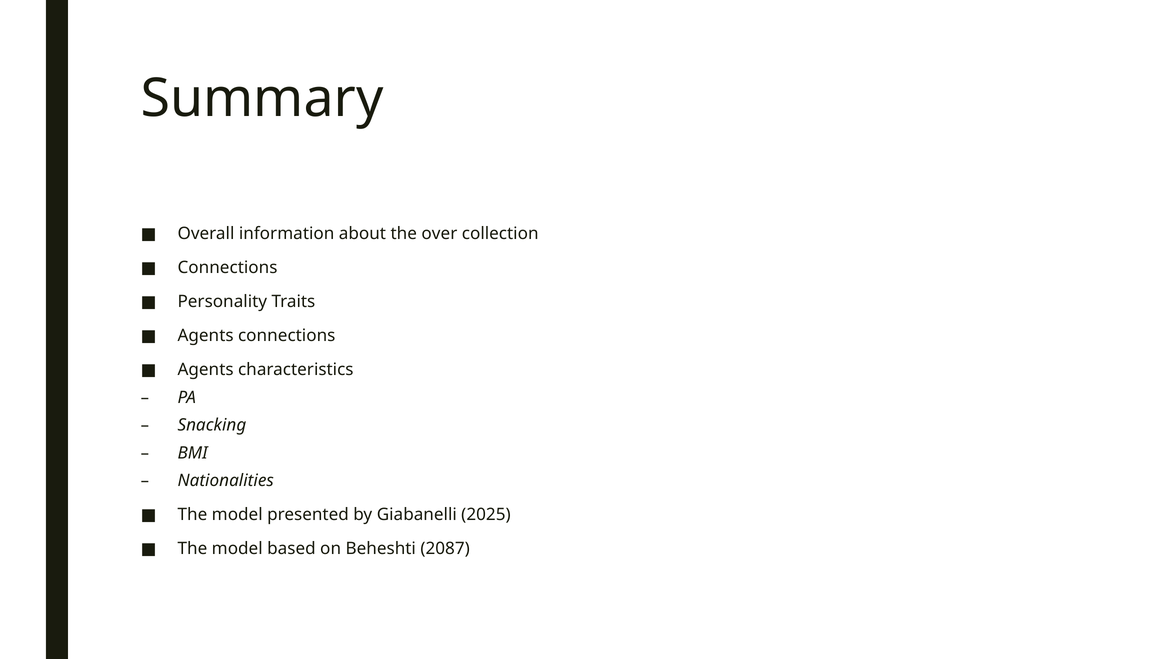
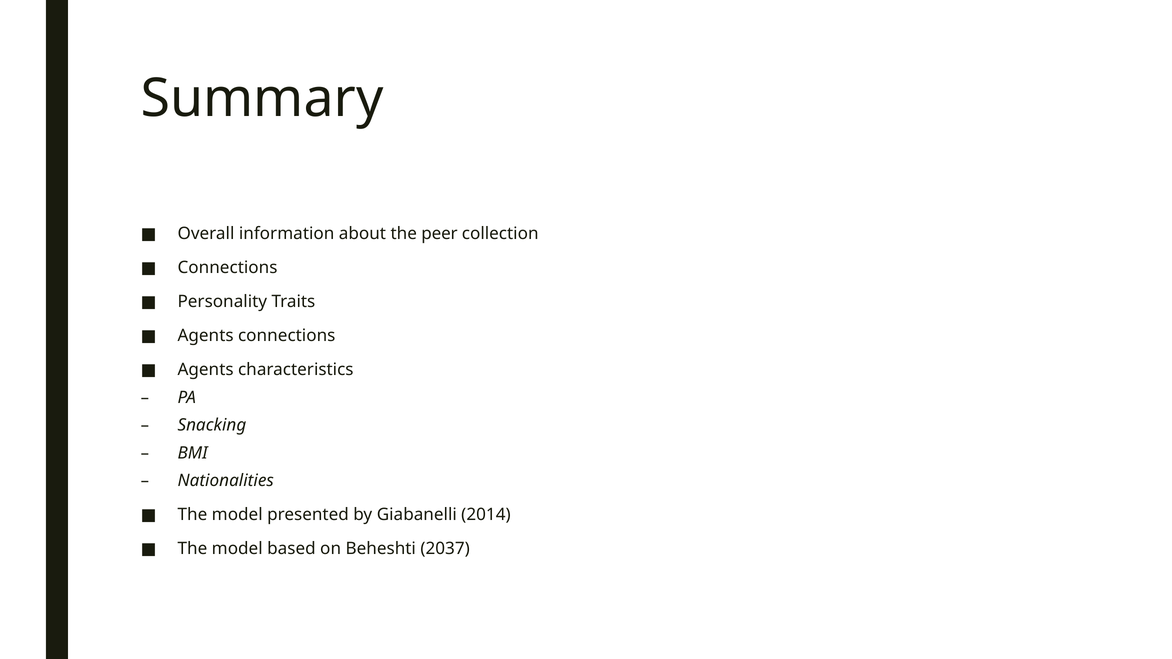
over: over -> peer (440, 234)
2025: 2025 -> 2014 (486, 515)
2087: 2087 -> 2037 (445, 549)
